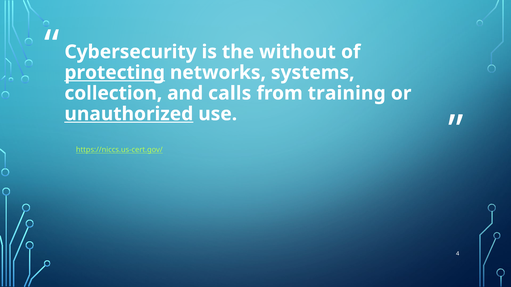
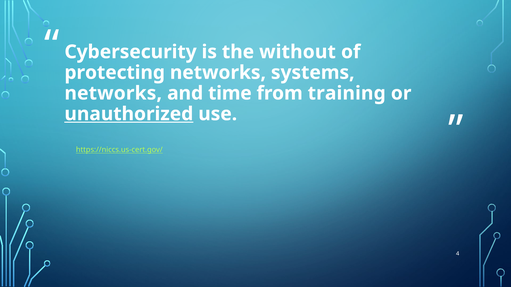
protecting underline: present -> none (115, 73)
collection: collection -> networks (113, 93)
calls: calls -> time (230, 93)
